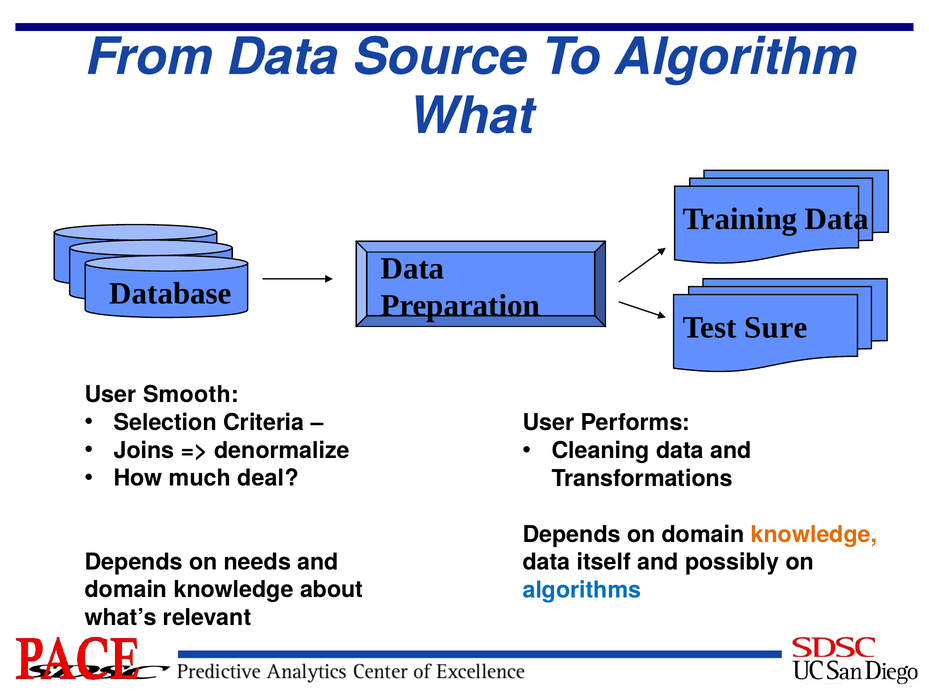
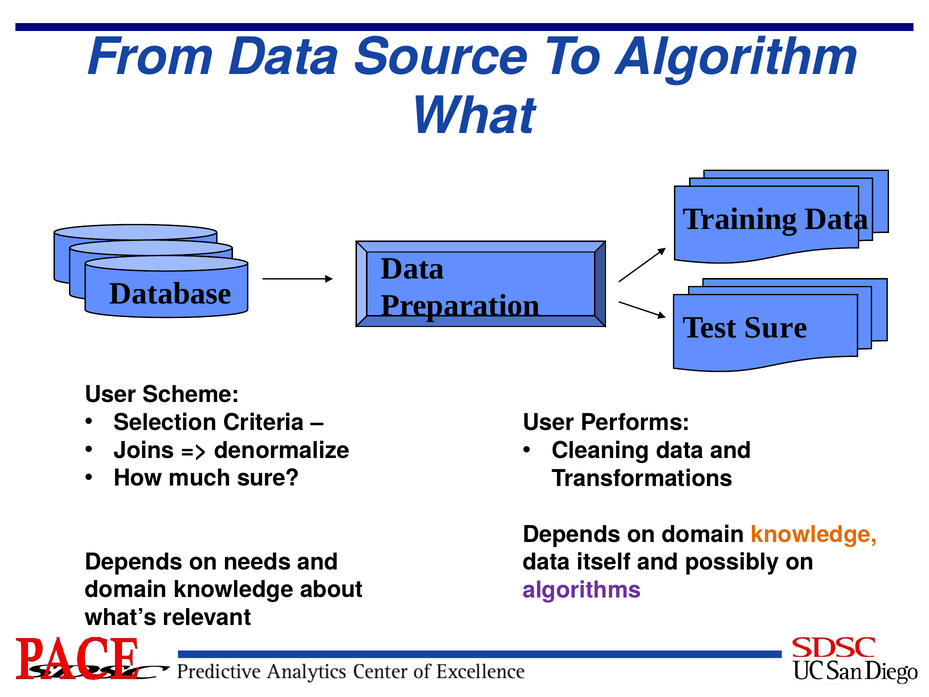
Smooth: Smooth -> Scheme (191, 395)
much deal: deal -> sure (268, 478)
algorithms colour: blue -> purple (582, 590)
